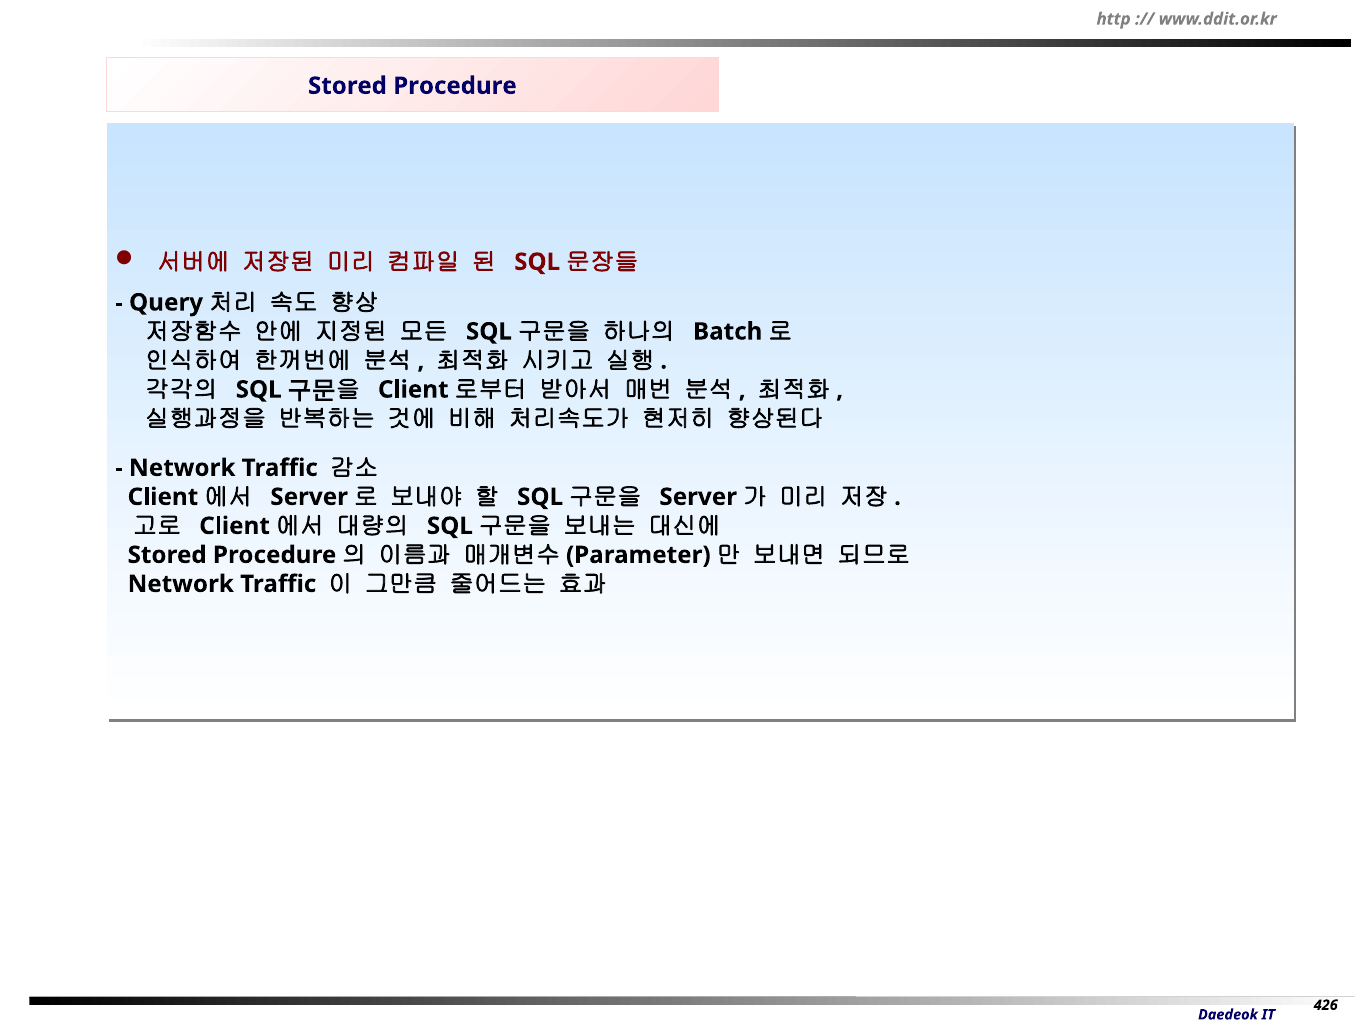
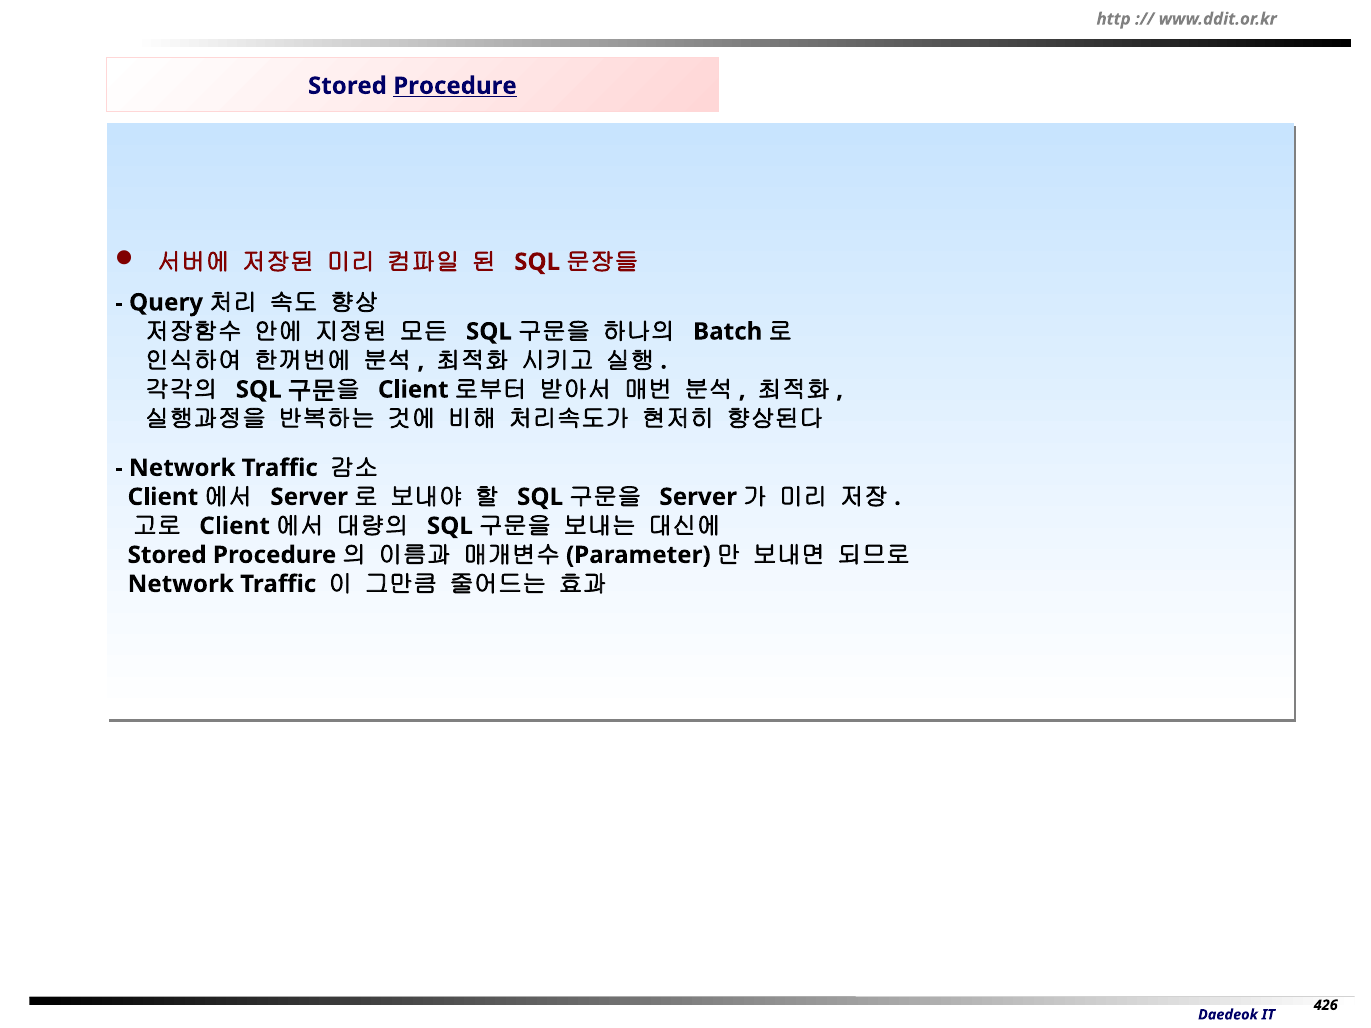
Procedure underline: none -> present (455, 86)
